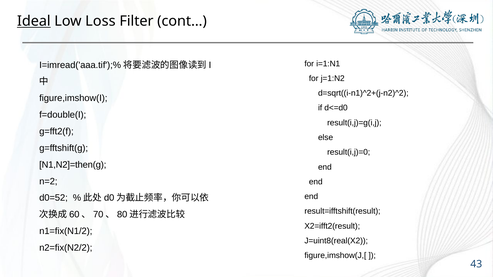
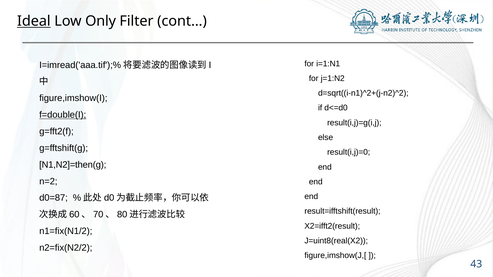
Loss: Loss -> Only (101, 21)
f=double(I underline: none -> present (63, 115)
d0=52: d0=52 -> d0=87 (54, 198)
